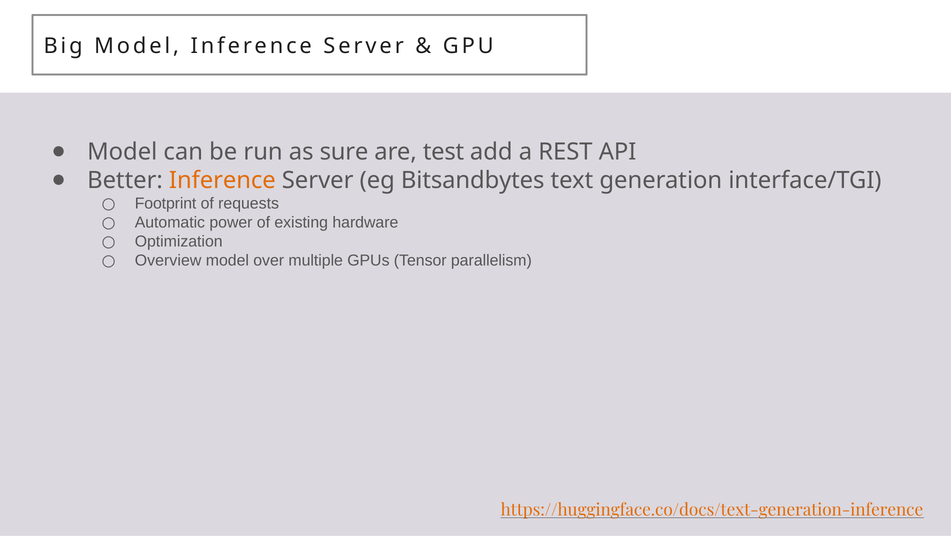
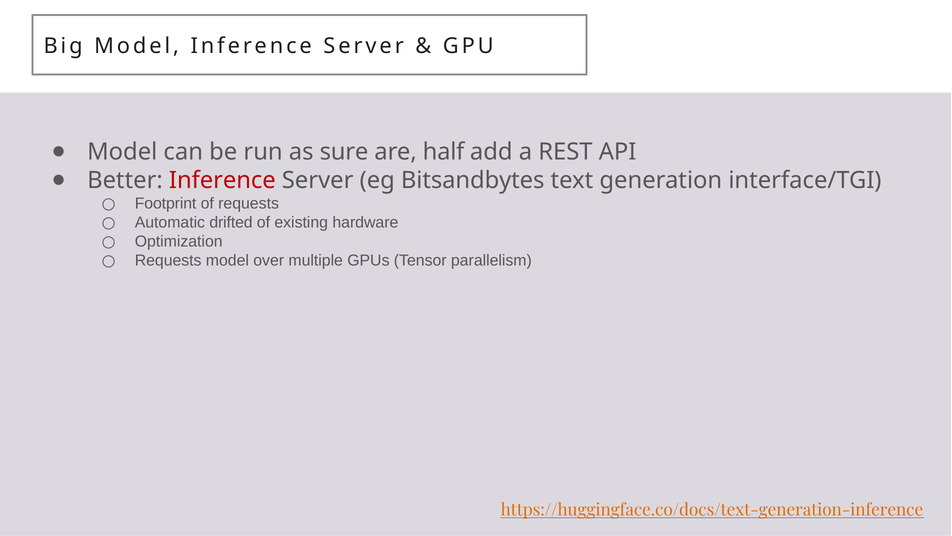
test: test -> half (444, 152)
Inference colour: orange -> red (222, 180)
power: power -> drifted (231, 222)
Overview: Overview -> Requests (168, 260)
